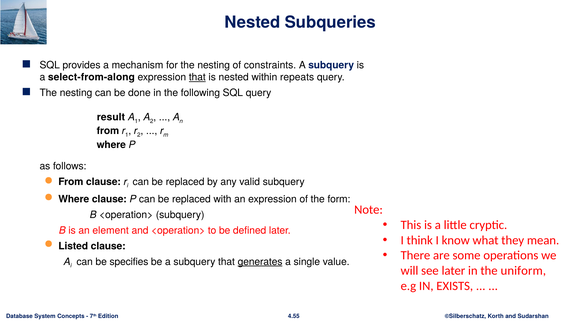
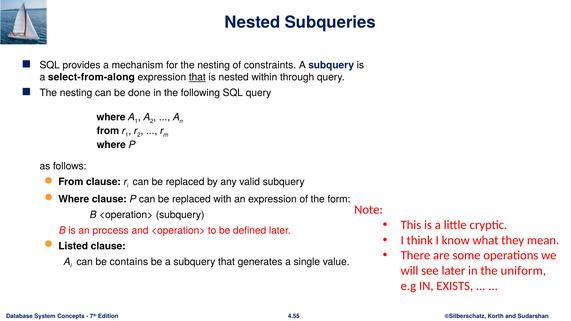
repeats: repeats -> through (297, 77)
result: result -> where (111, 117)
element: element -> process (111, 231)
specifies: specifies -> contains (129, 262)
generates underline: present -> none (260, 262)
